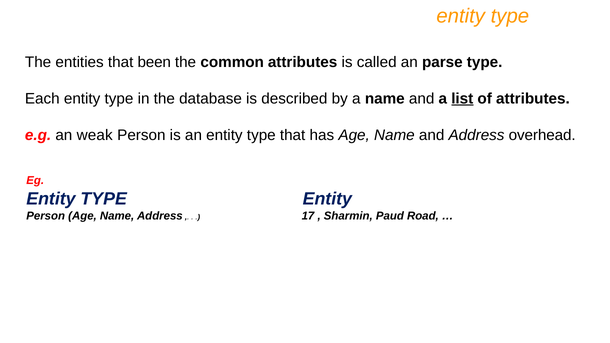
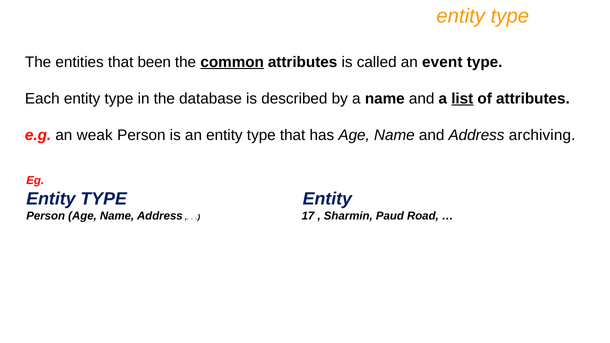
common underline: none -> present (232, 62)
parse: parse -> event (442, 62)
overhead: overhead -> archiving (542, 135)
